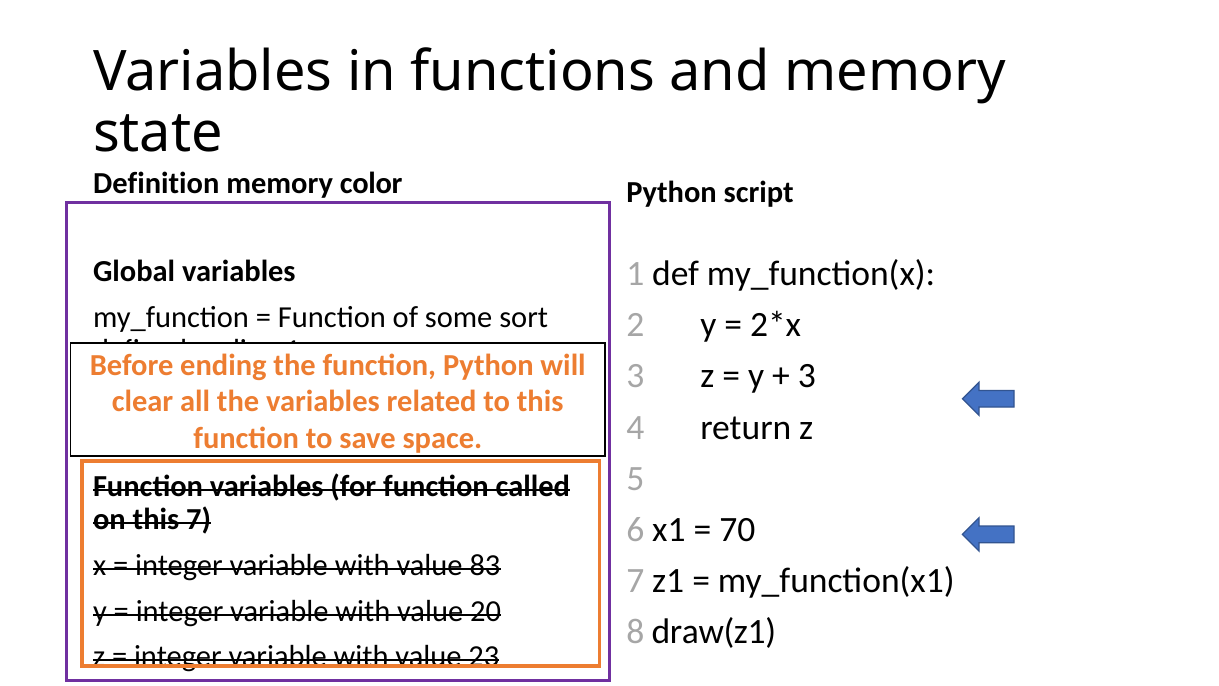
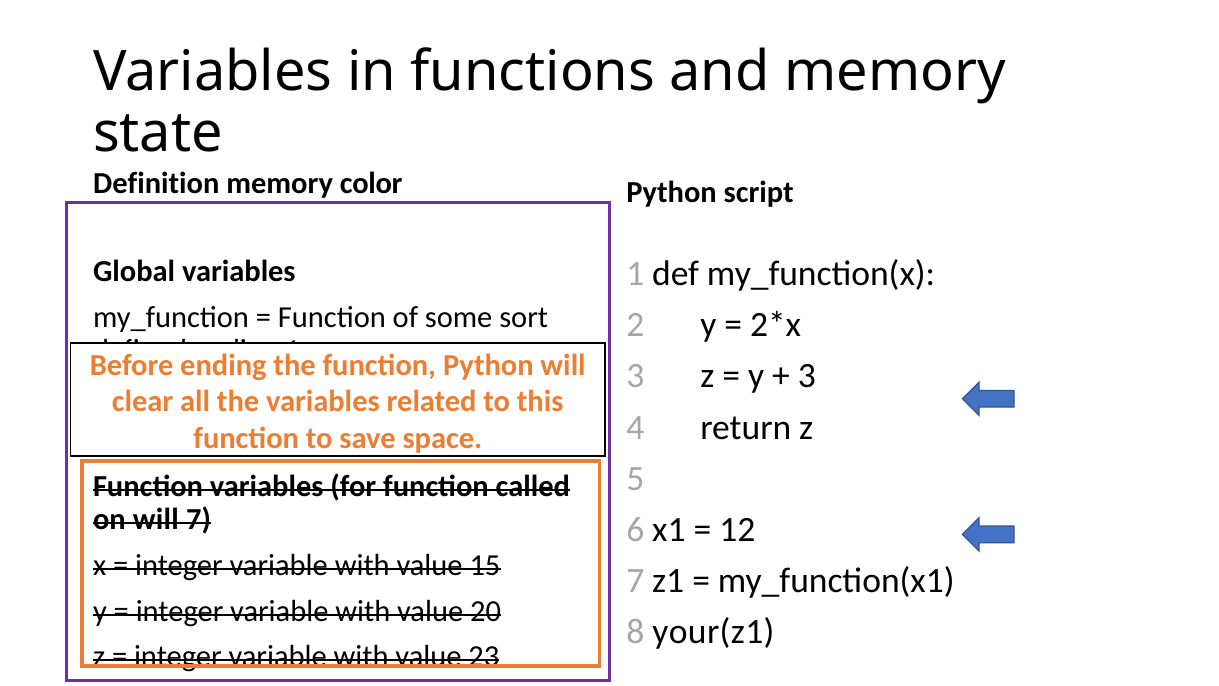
on this: this -> will (156, 520)
70: 70 -> 12 (737, 529)
83: 83 -> 15 (485, 565)
draw(z1: draw(z1 -> your(z1 (713, 631)
